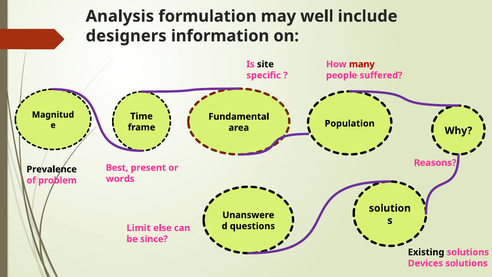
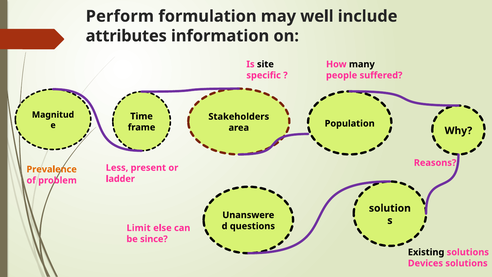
Analysis: Analysis -> Perform (120, 16)
designers: designers -> attributes (126, 36)
many colour: red -> black (362, 64)
Fundamental: Fundamental -> Stakeholders (239, 117)
Best: Best -> Less (117, 168)
Prevalence colour: black -> orange (52, 169)
words: words -> ladder (120, 179)
